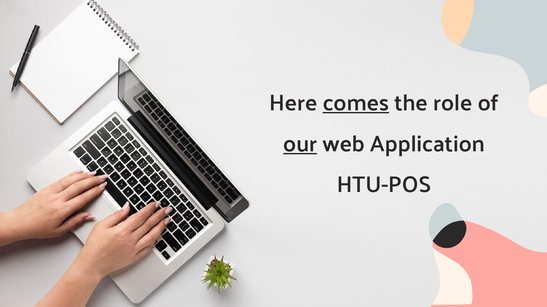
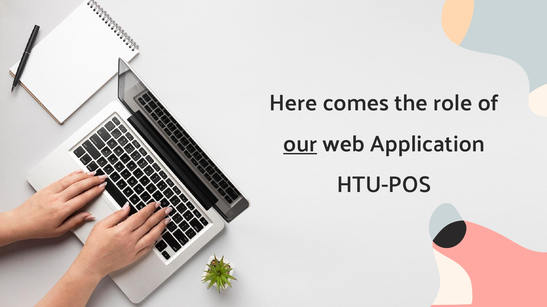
comes underline: present -> none (356, 103)
